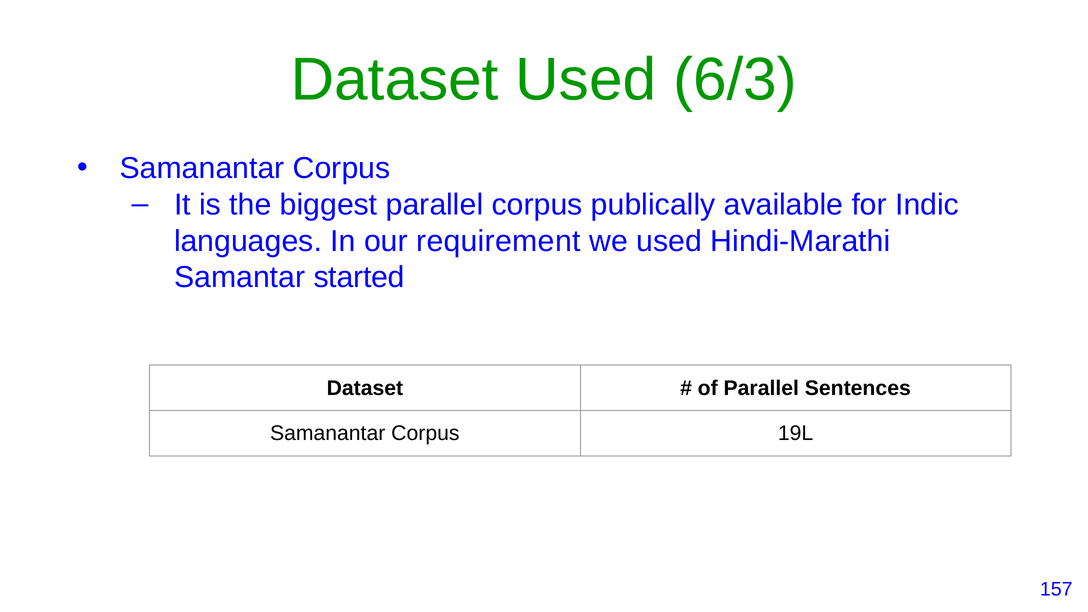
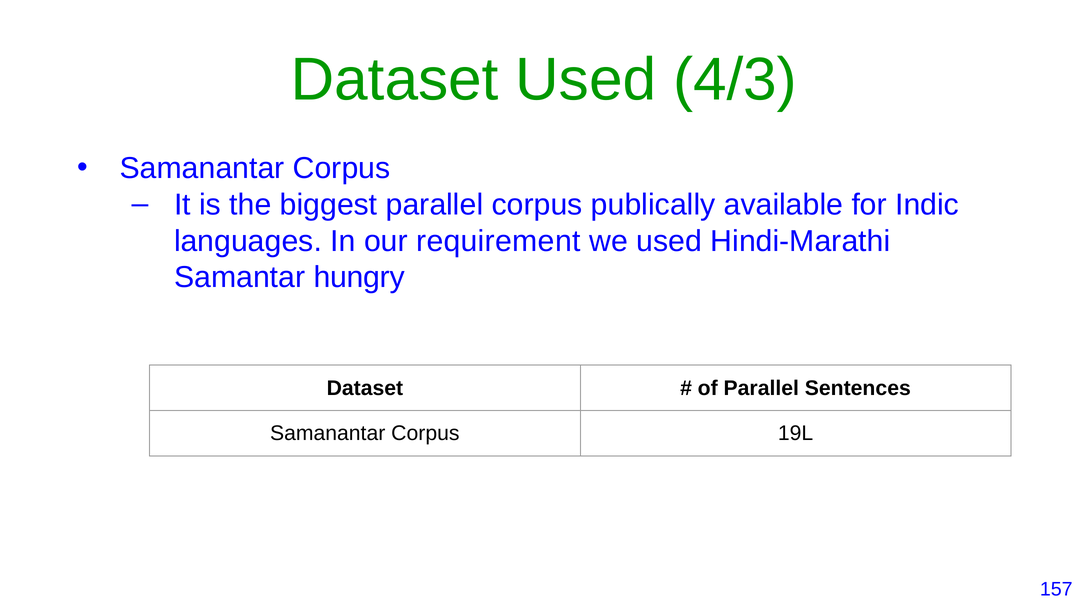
6/3: 6/3 -> 4/3 (735, 80)
started: started -> hungry (359, 277)
